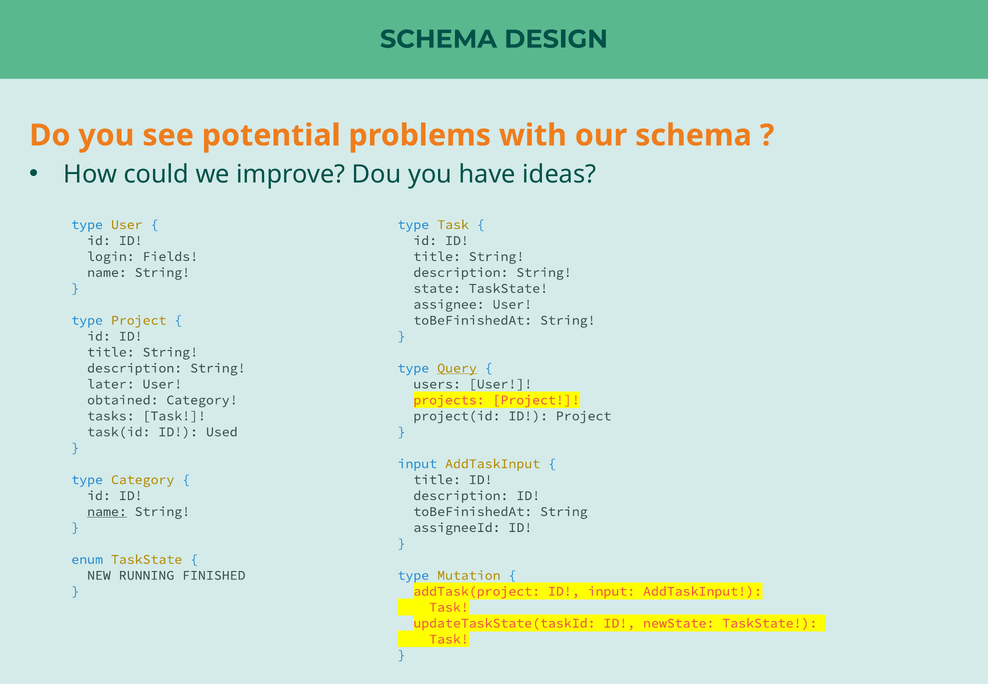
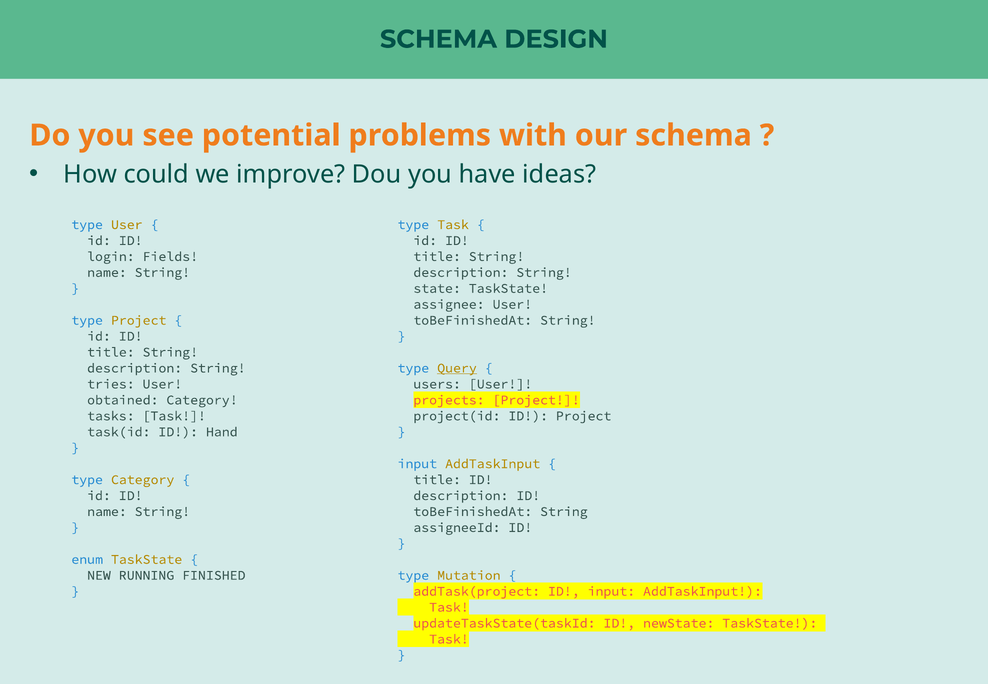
later: later -> tries (111, 384)
Used: Used -> Hand (222, 432)
name underline: present -> none (107, 512)
